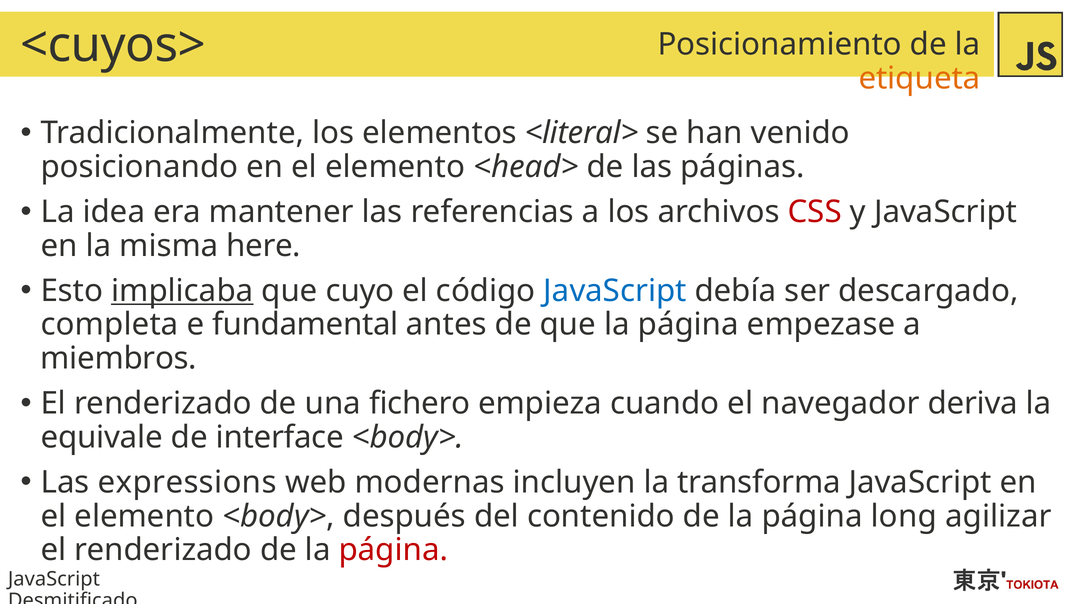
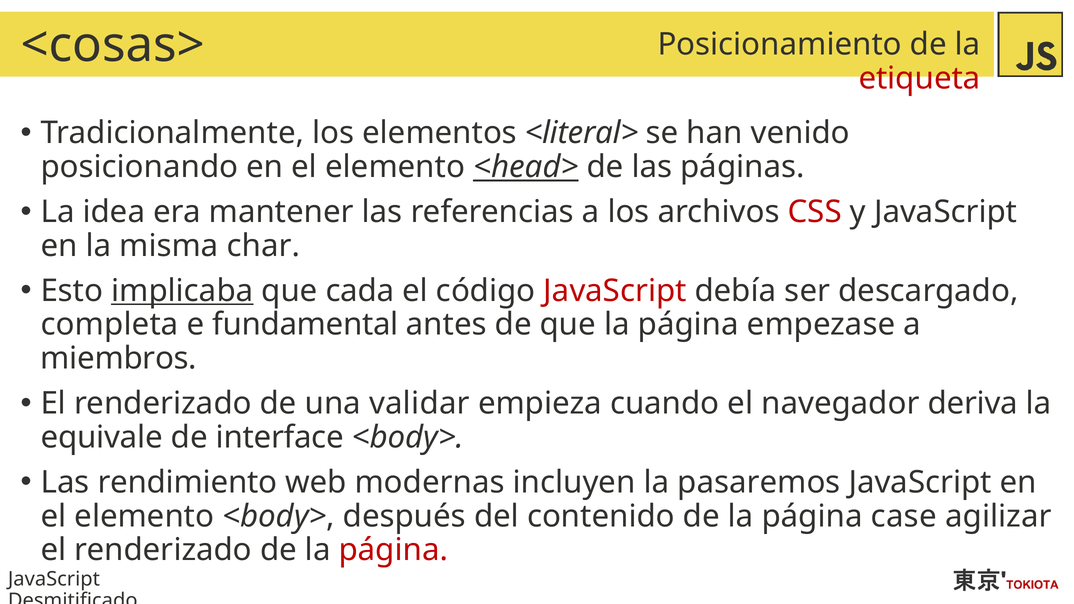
<cuyos>: <cuyos> -> <cosas> (113, 45)
etiqueta colour: orange -> red (920, 78)
<head> underline: none -> present (526, 167)
here: here -> char (263, 246)
cuyo: cuyo -> cada (360, 291)
JavaScript colour: blue -> red (615, 291)
fichero: fichero -> validar (419, 404)
expressions: expressions -> rendimiento (187, 482)
transforma: transforma -> pasaremos (759, 482)
long: long -> case (904, 516)
